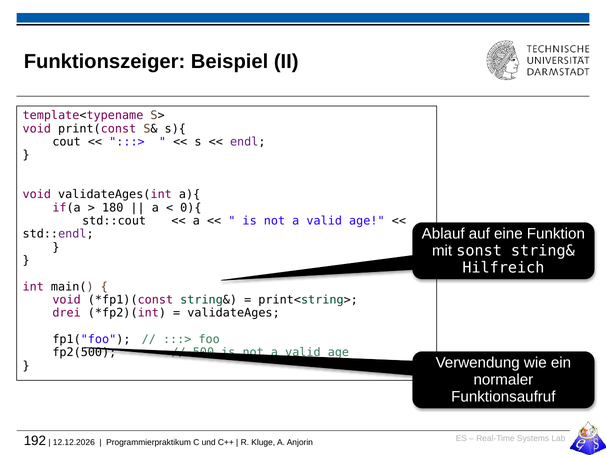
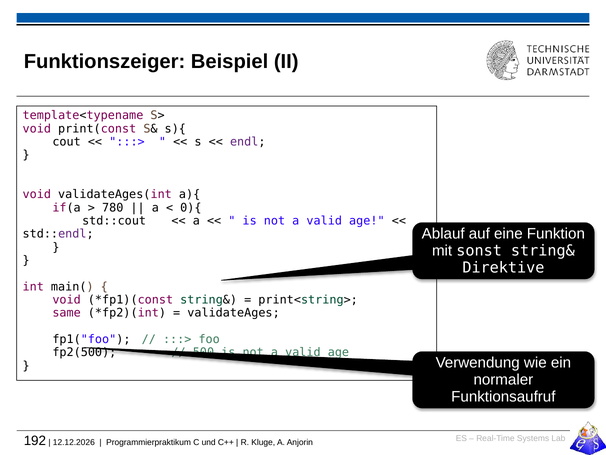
180: 180 -> 780 (113, 207)
Hilfreich: Hilfreich -> Direktive (503, 268)
drei: drei -> same (67, 313)
